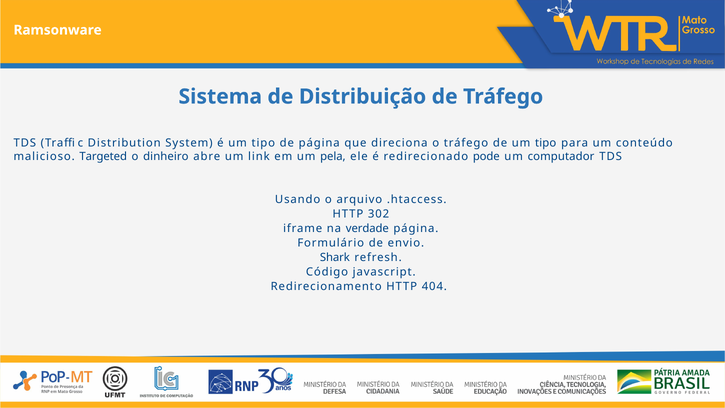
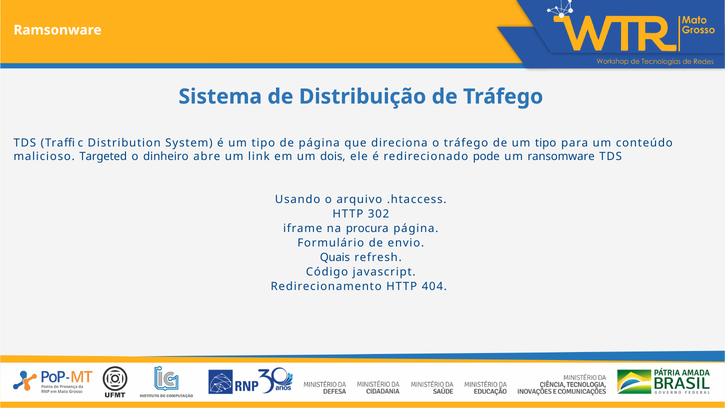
pela: pela -> dois (333, 156)
computador: computador -> ransomware (561, 156)
verdade: verdade -> procura (367, 229)
Shark: Shark -> Quais (335, 257)
